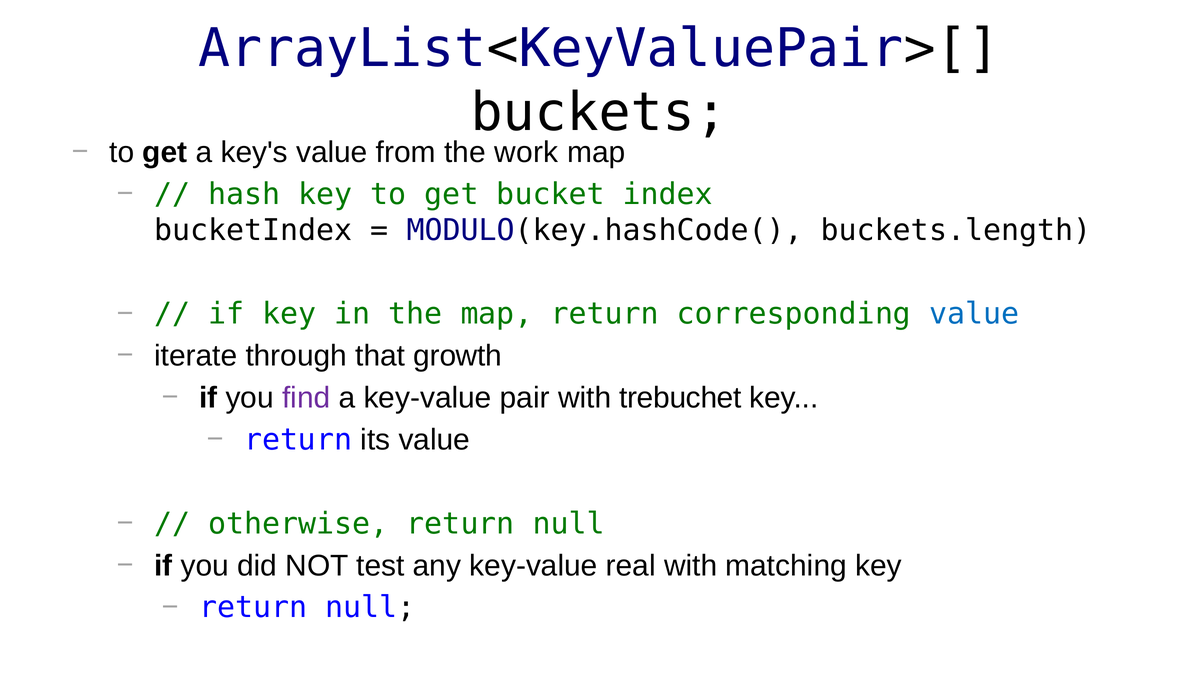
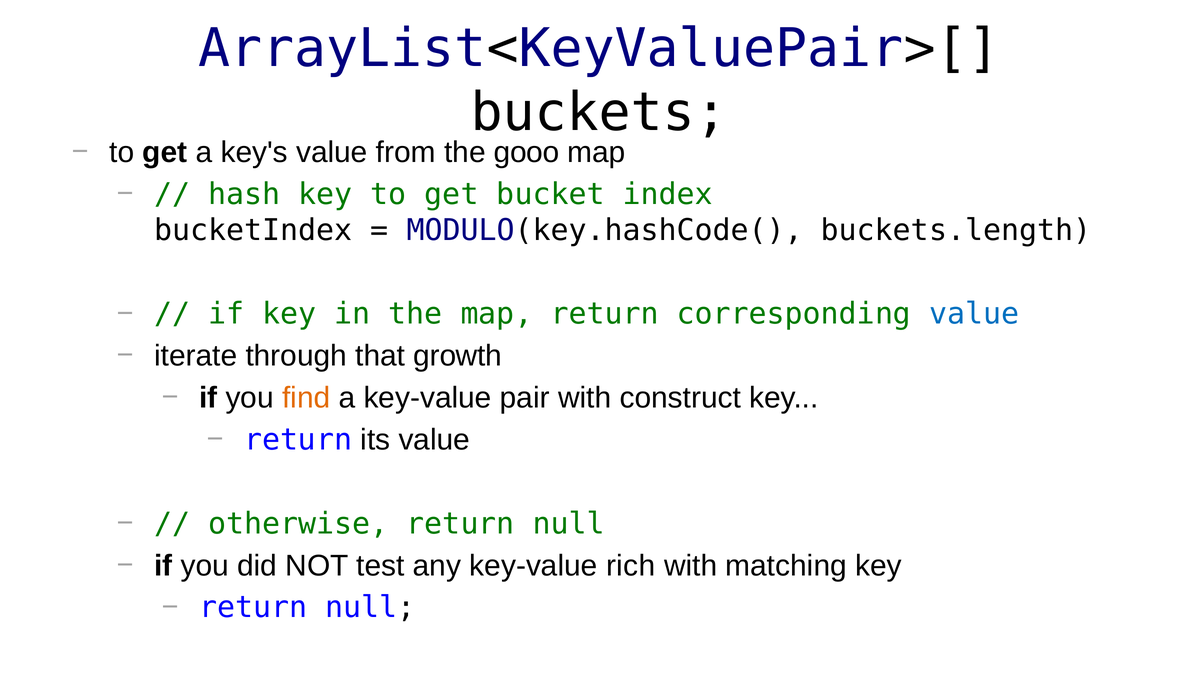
work: work -> gooo (527, 152)
find colour: purple -> orange (306, 398)
trebuchet: trebuchet -> construct (680, 398)
real: real -> rich (631, 566)
